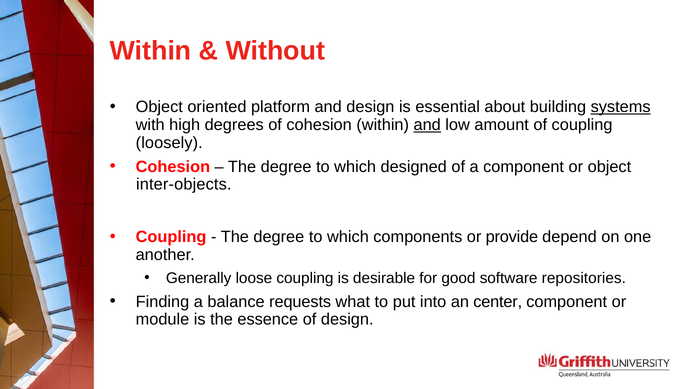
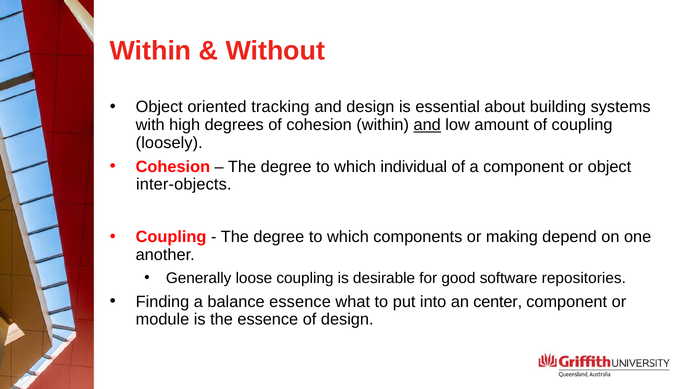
platform: platform -> tracking (280, 107)
systems underline: present -> none (621, 107)
designed: designed -> individual (414, 166)
provide: provide -> making (512, 237)
balance requests: requests -> essence (300, 301)
